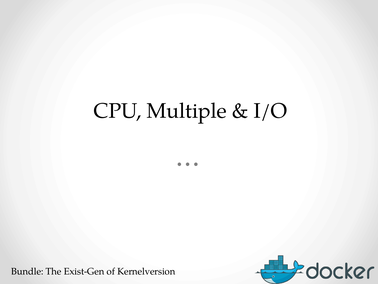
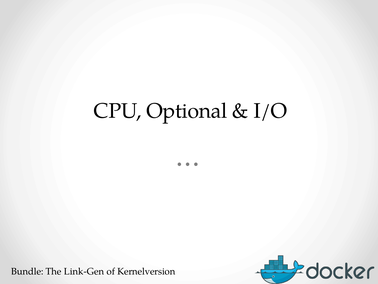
Multiple: Multiple -> Optional (187, 111)
Exist-Gen: Exist-Gen -> Link-Gen (84, 271)
